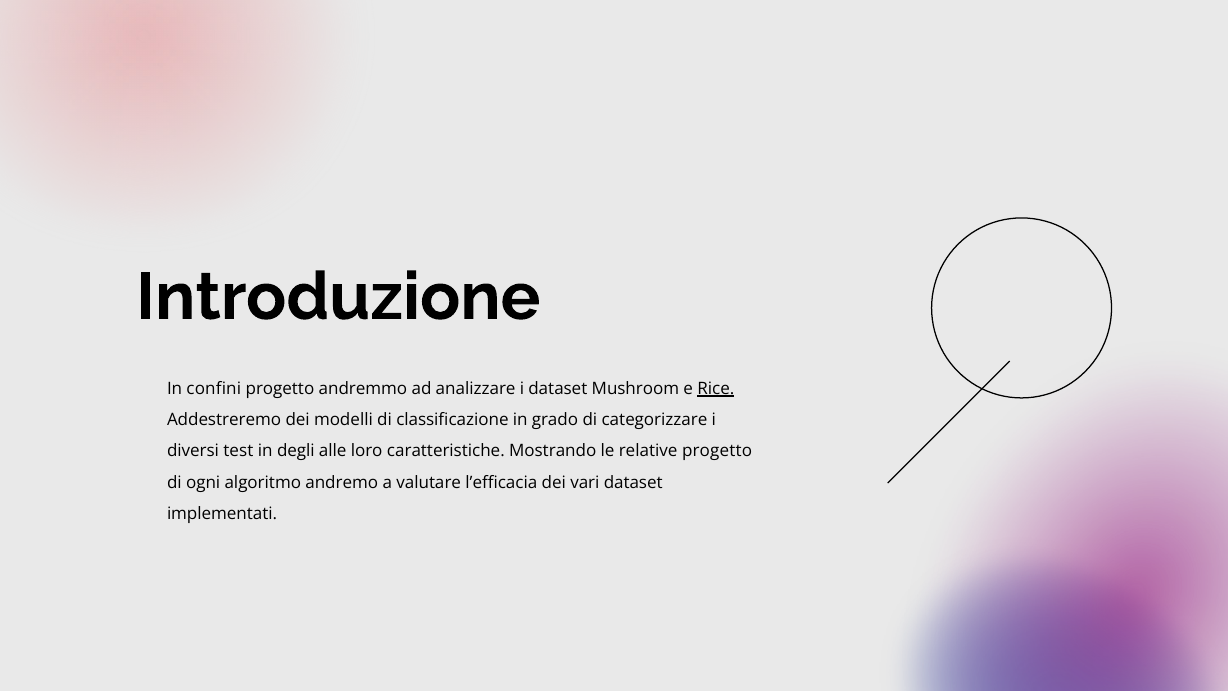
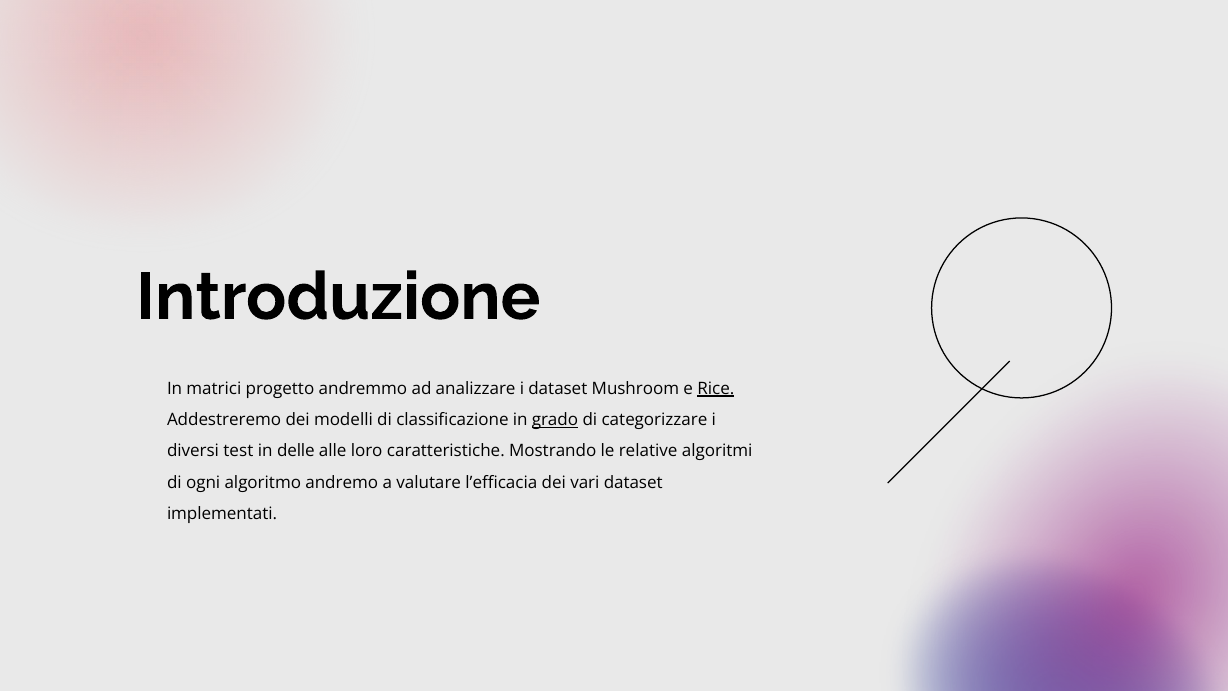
confini: confini -> matrici (214, 389)
grado underline: none -> present (555, 420)
degli: degli -> delle (296, 451)
relative progetto: progetto -> algoritmi (717, 451)
